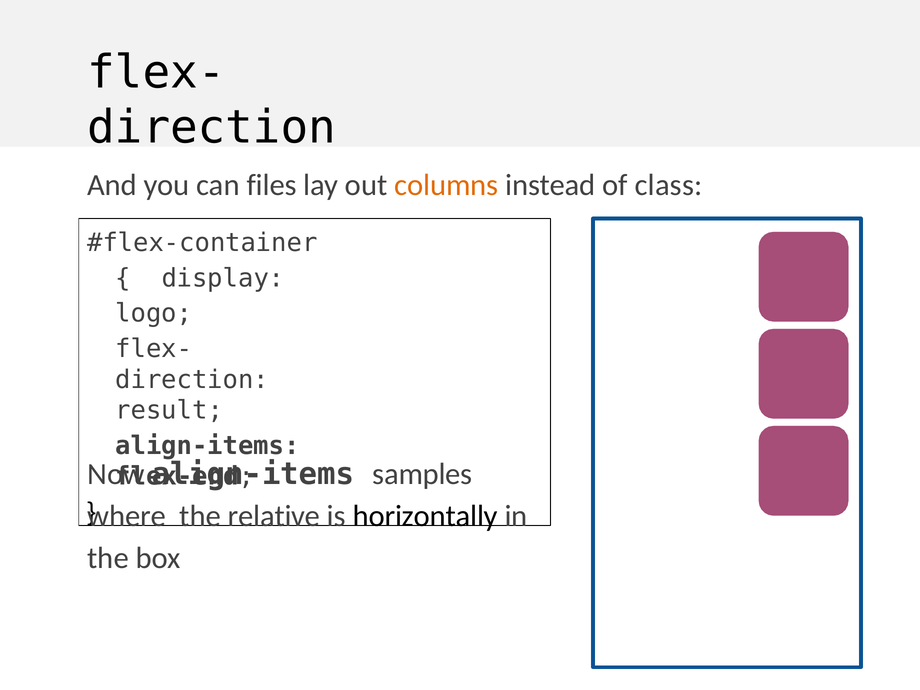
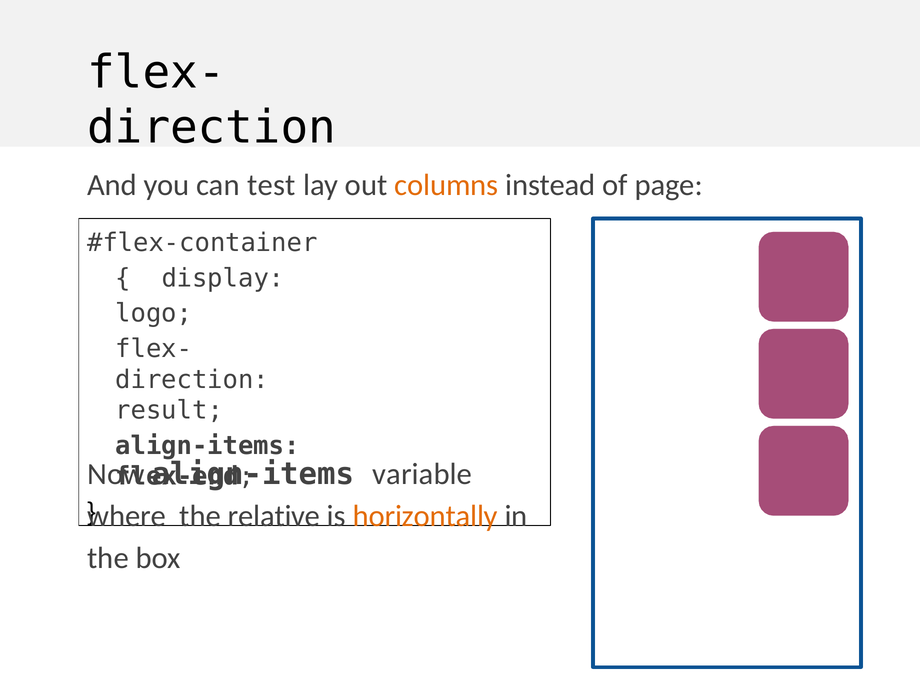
files: files -> test (271, 185)
class: class -> page (669, 185)
samples: samples -> variable (422, 474)
horizontally colour: black -> orange (425, 516)
